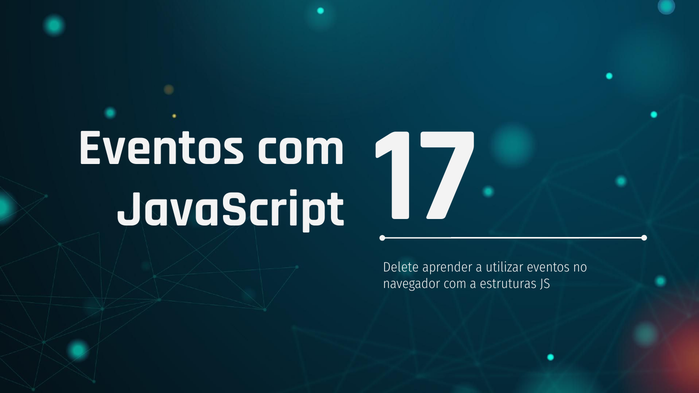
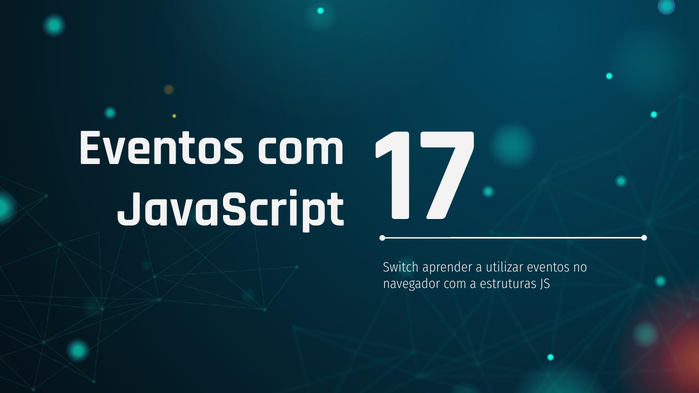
Delete: Delete -> Switch (401, 268)
